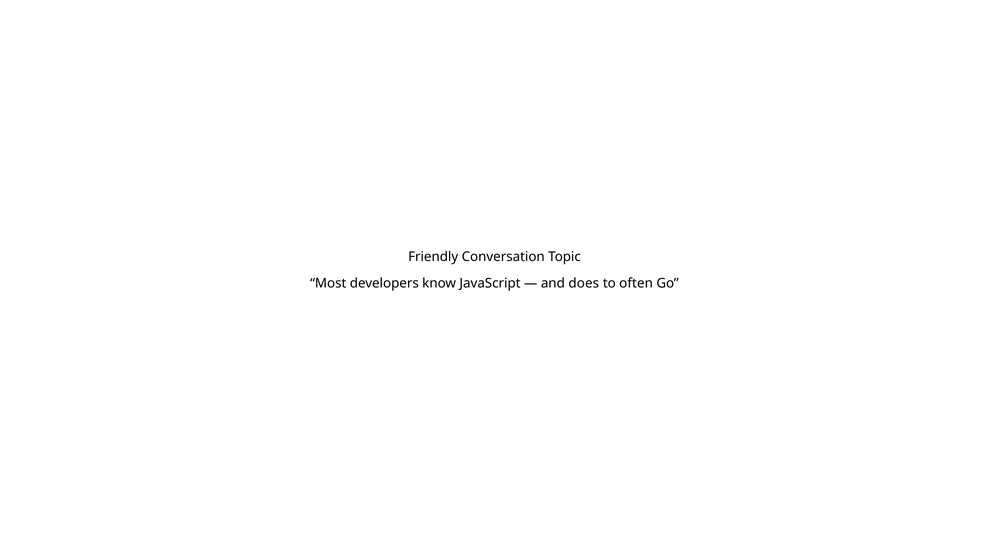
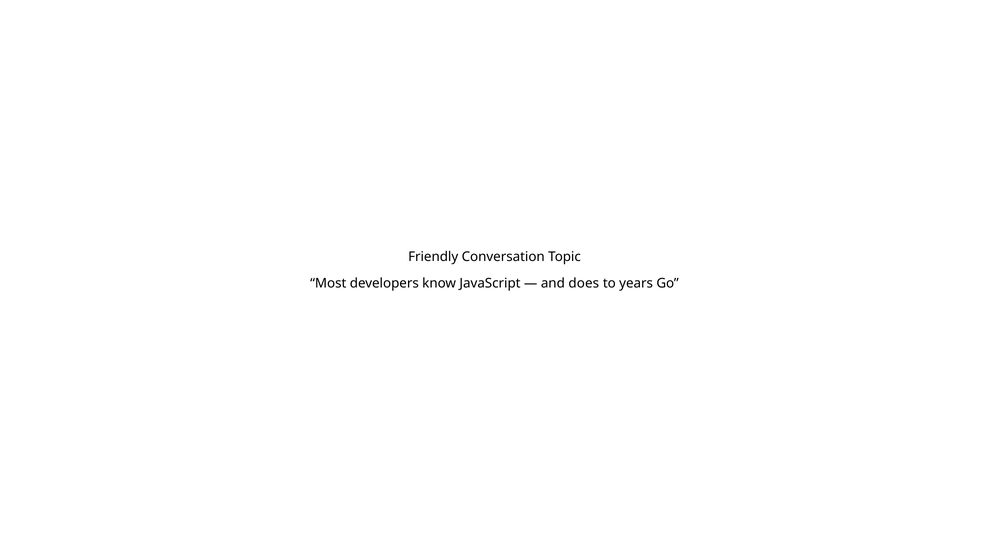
often: often -> years (636, 283)
